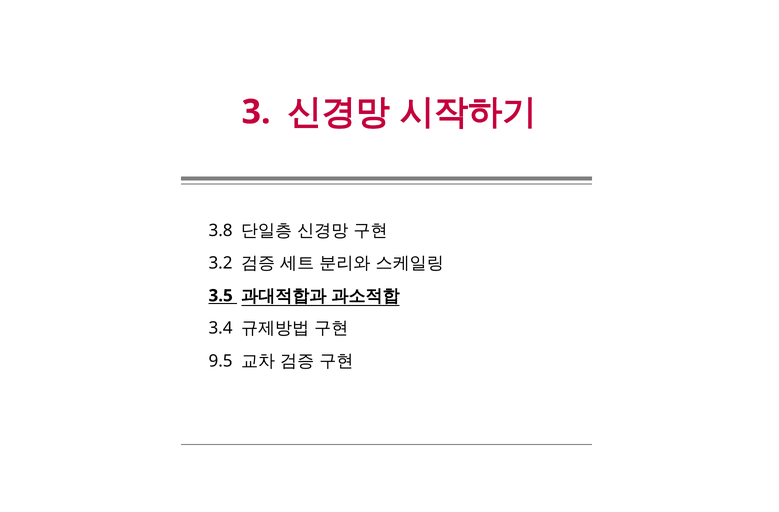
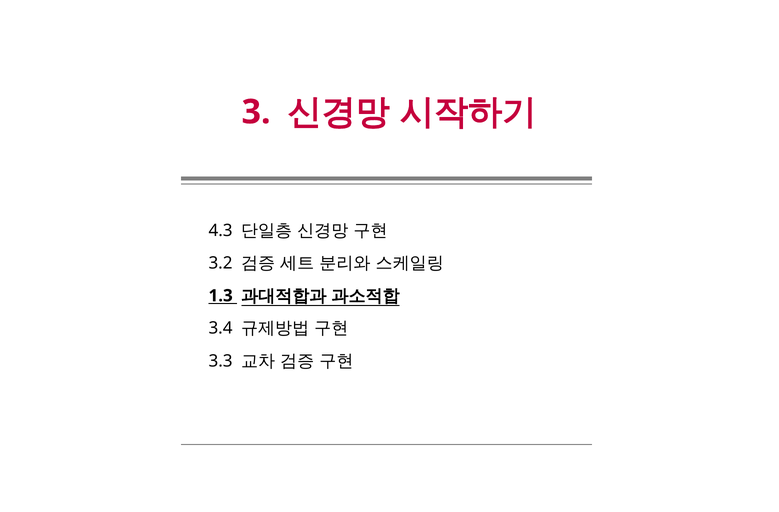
3.8: 3.8 -> 4.3 (221, 230)
3.5: 3.5 -> 1.3 (221, 295)
9.5: 9.5 -> 3.3 (221, 361)
